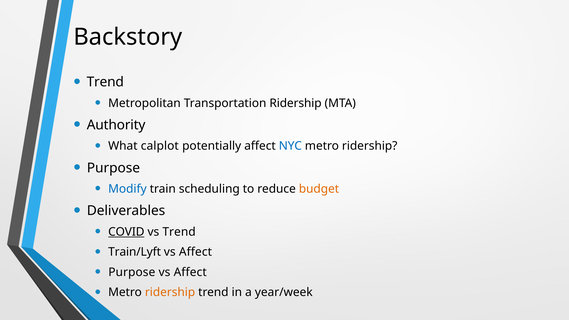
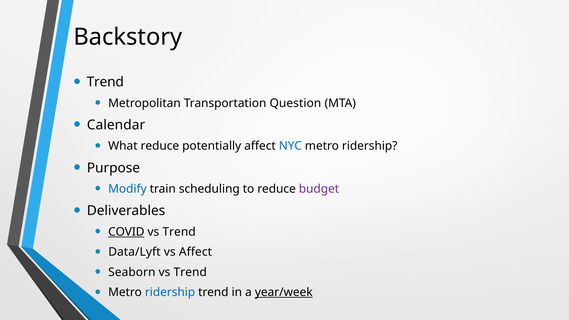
Transportation Ridership: Ridership -> Question (295, 103)
Authority: Authority -> Calendar (116, 125)
What calplot: calplot -> reduce (160, 146)
budget colour: orange -> purple (319, 189)
Train/Lyft: Train/Lyft -> Data/Lyft (134, 252)
Purpose: Purpose -> Seaborn (132, 272)
Affect: Affect -> Trend (190, 272)
ridership colour: orange -> blue (170, 292)
year/week underline: none -> present (284, 292)
